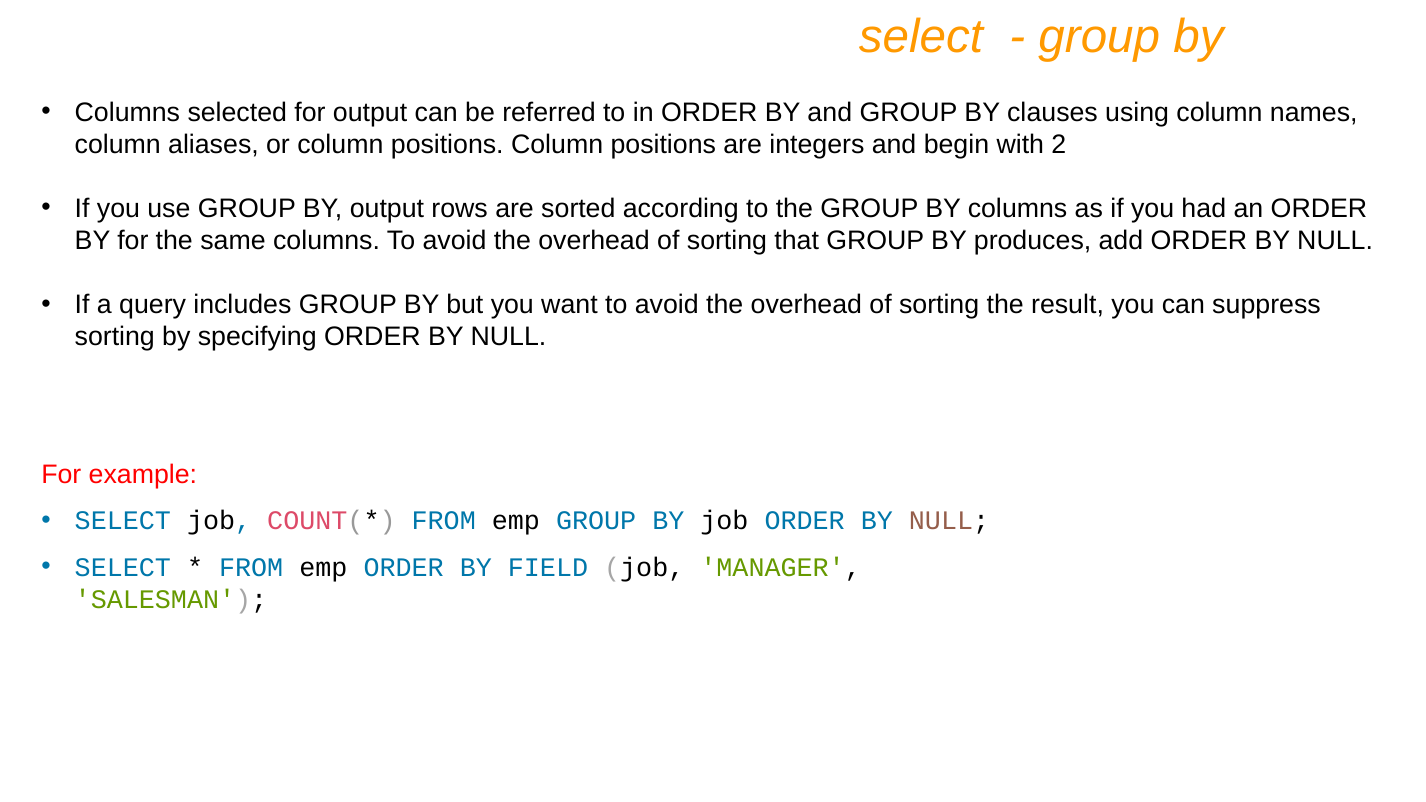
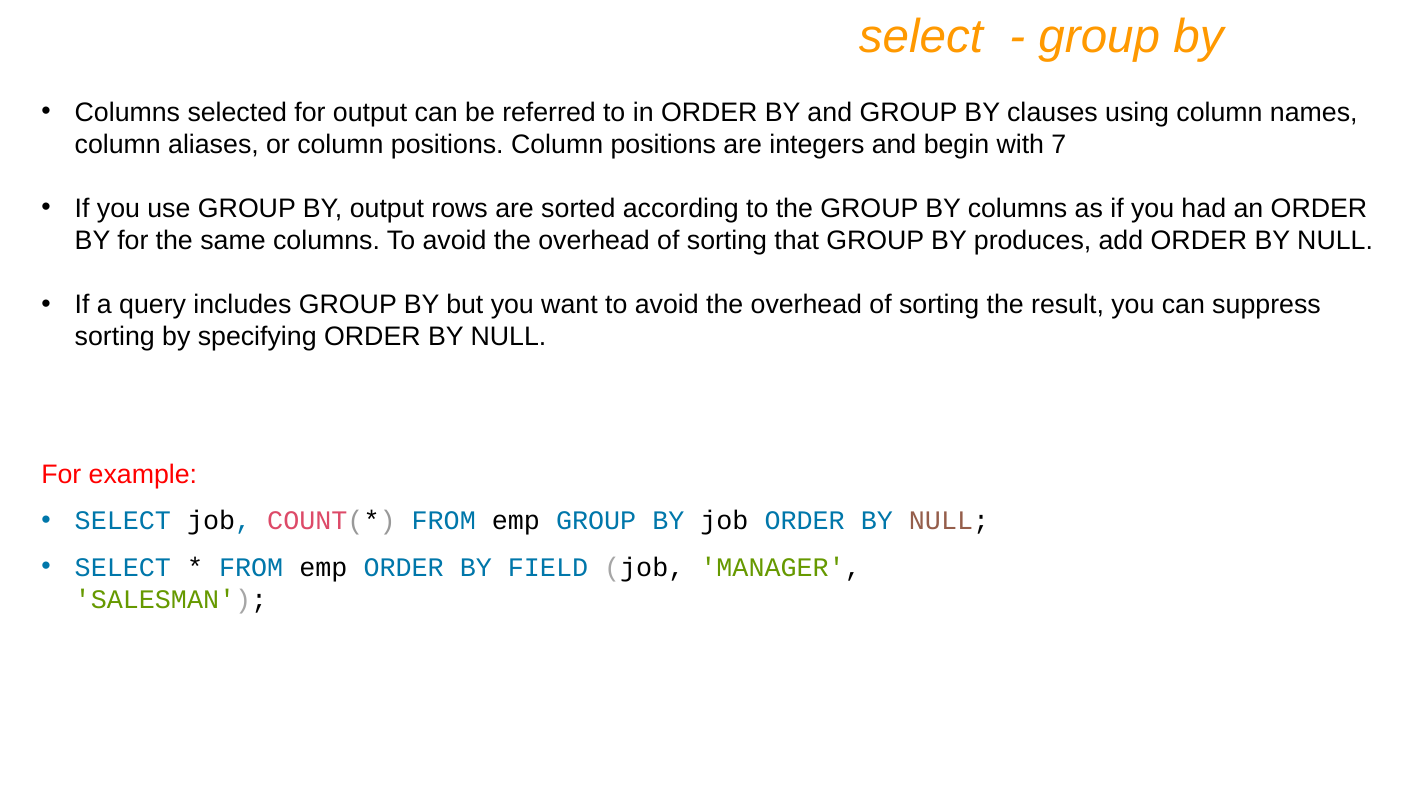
2: 2 -> 7 (1059, 144)
